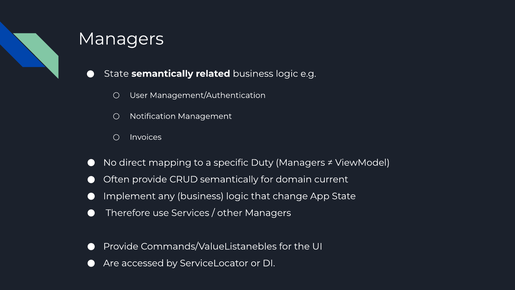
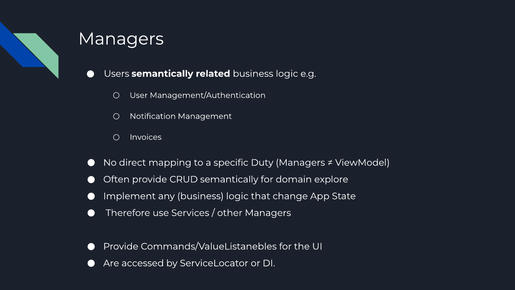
State: State -> Users (117, 74)
current: current -> explore (331, 179)
